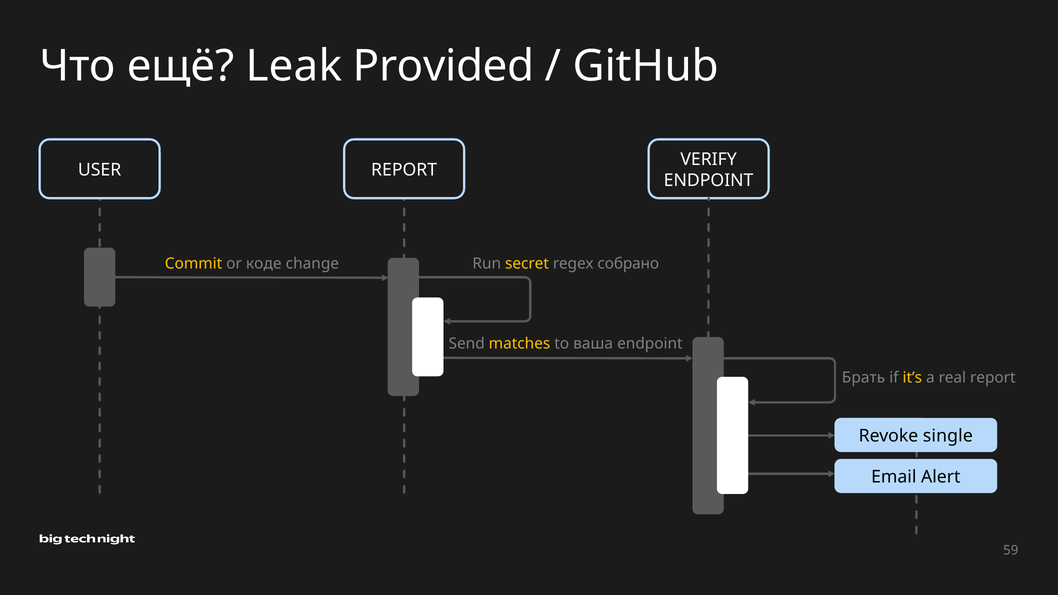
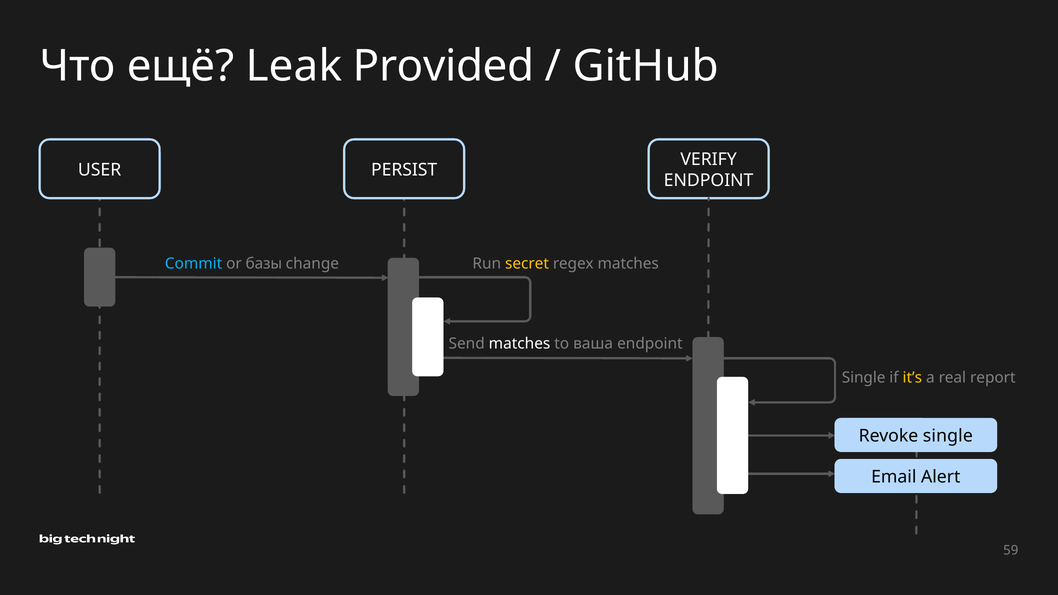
USER REPORT: REPORT -> PERSIST (404, 170)
Commit colour: yellow -> light blue (194, 264)
коде: коде -> базы (264, 264)
regex собрано: собрано -> matches (628, 264)
matches colour: yellow -> white (520, 344)
Брать: Брать -> Single (864, 378)
